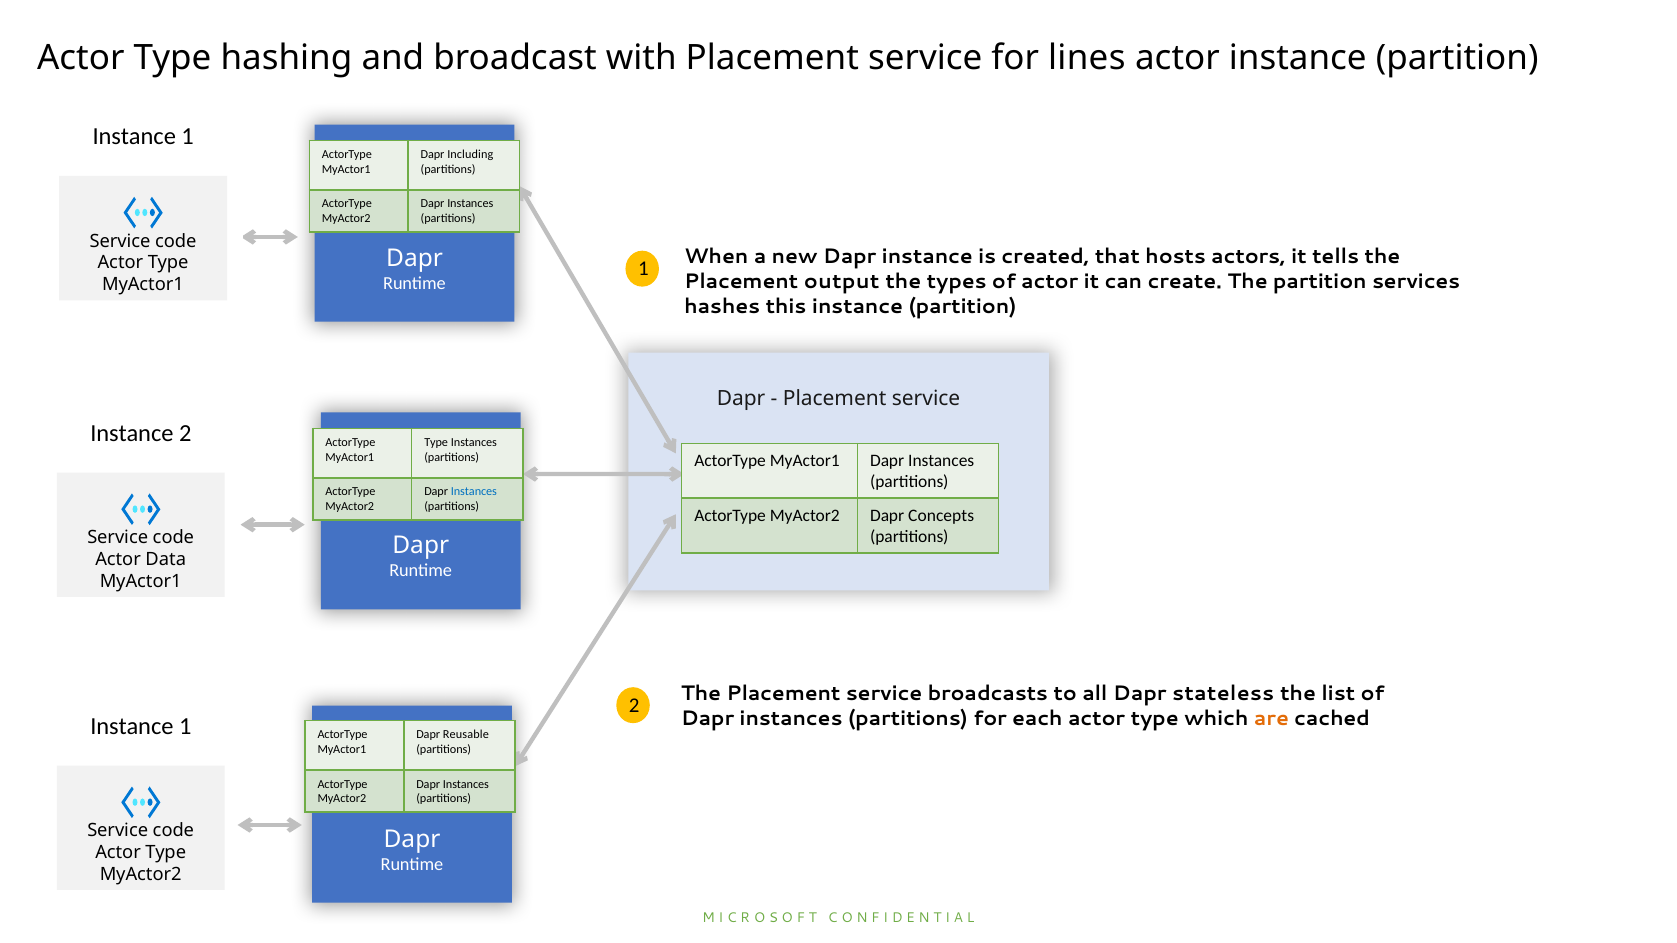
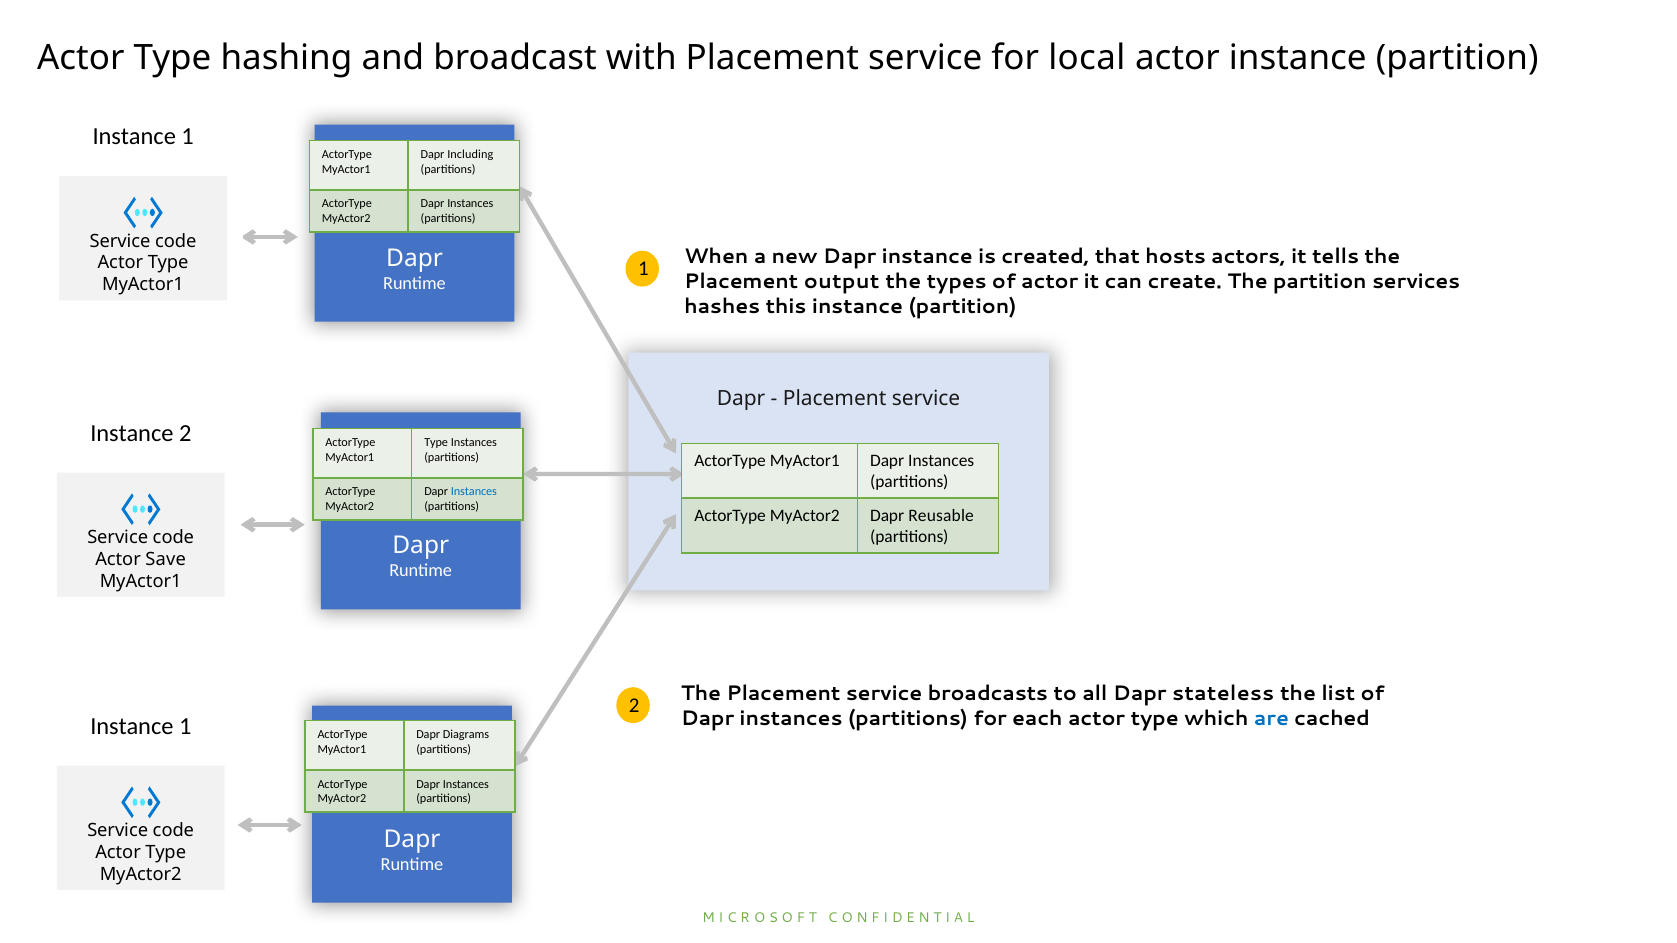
lines: lines -> local (1087, 58)
Concepts: Concepts -> Reusable (941, 515)
Data: Data -> Save (166, 560)
are colour: orange -> blue (1271, 719)
Reusable: Reusable -> Diagrams (466, 735)
